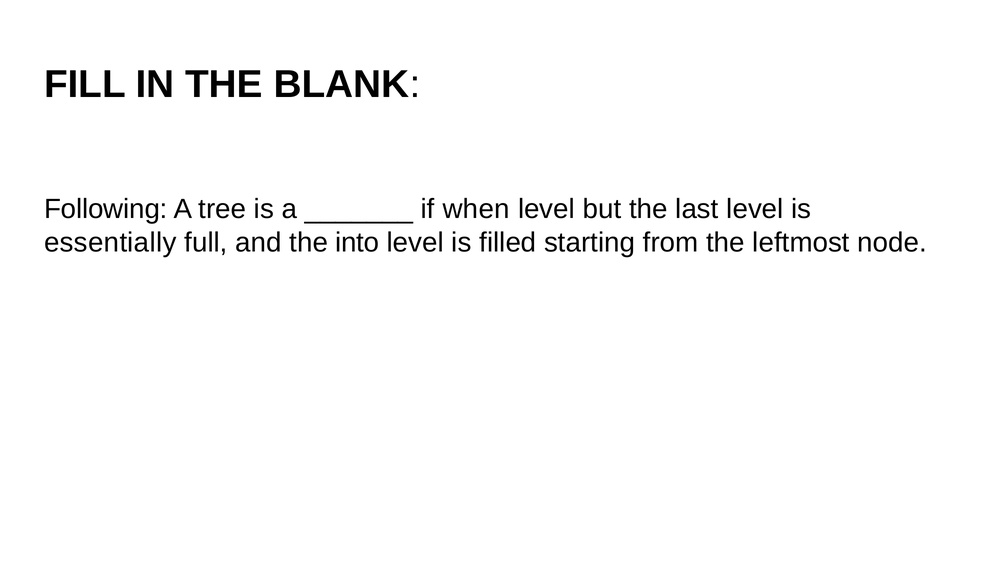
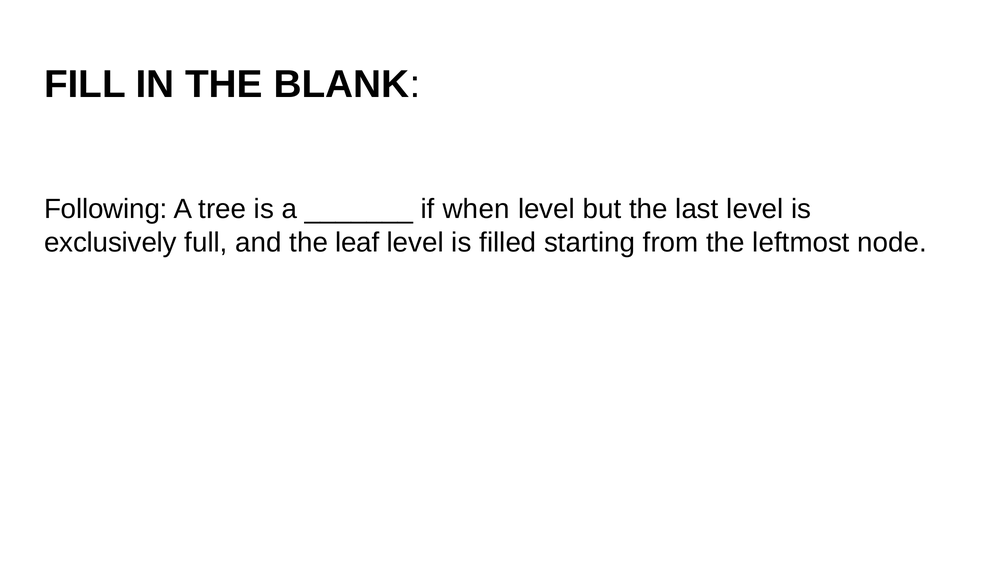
essentially: essentially -> exclusively (110, 242)
into: into -> leaf (357, 242)
